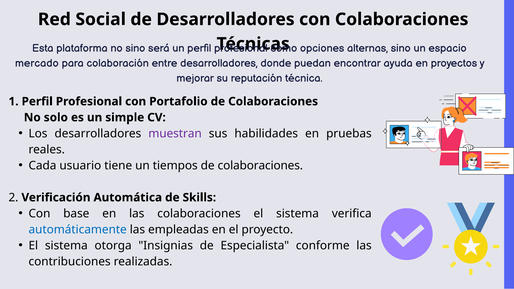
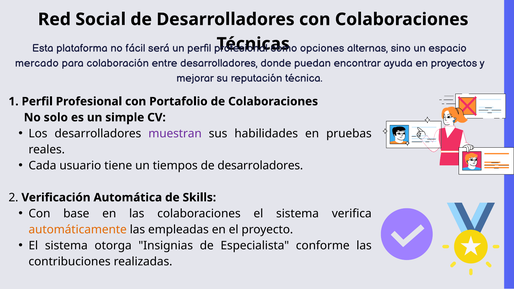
no sino: sino -> fácil (135, 48)
de colaboraciones: colaboraciones -> desarroladores (260, 166)
automáticamente colour: blue -> orange (78, 230)
